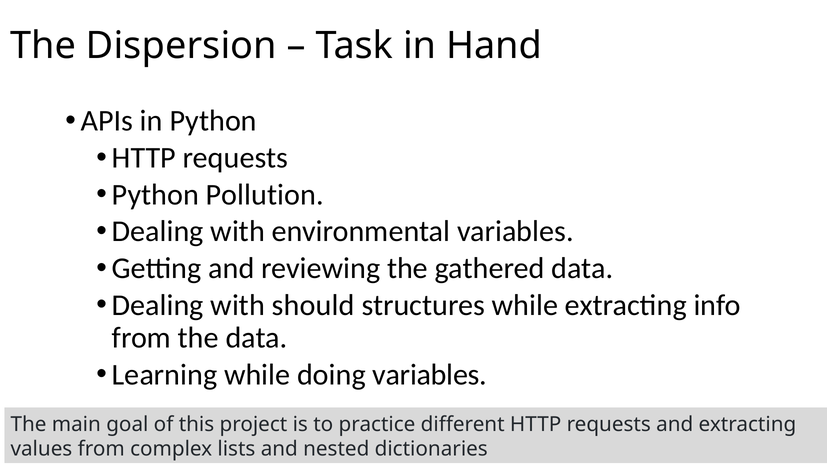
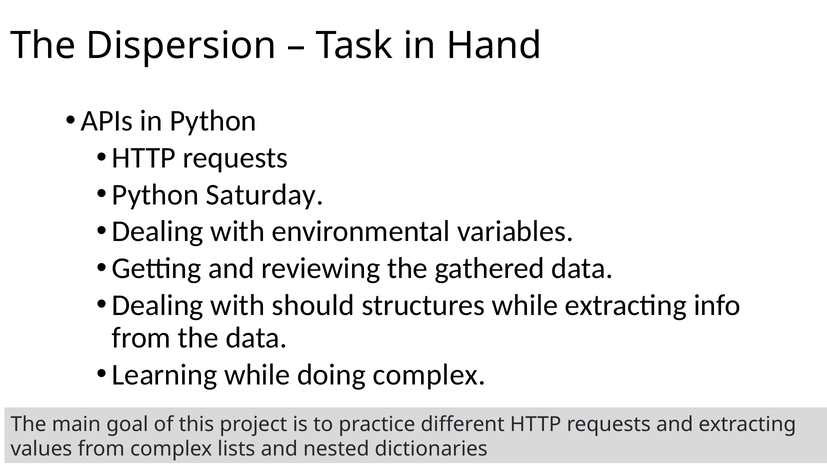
Pollution: Pollution -> Saturday (265, 195)
doing variables: variables -> complex (429, 375)
